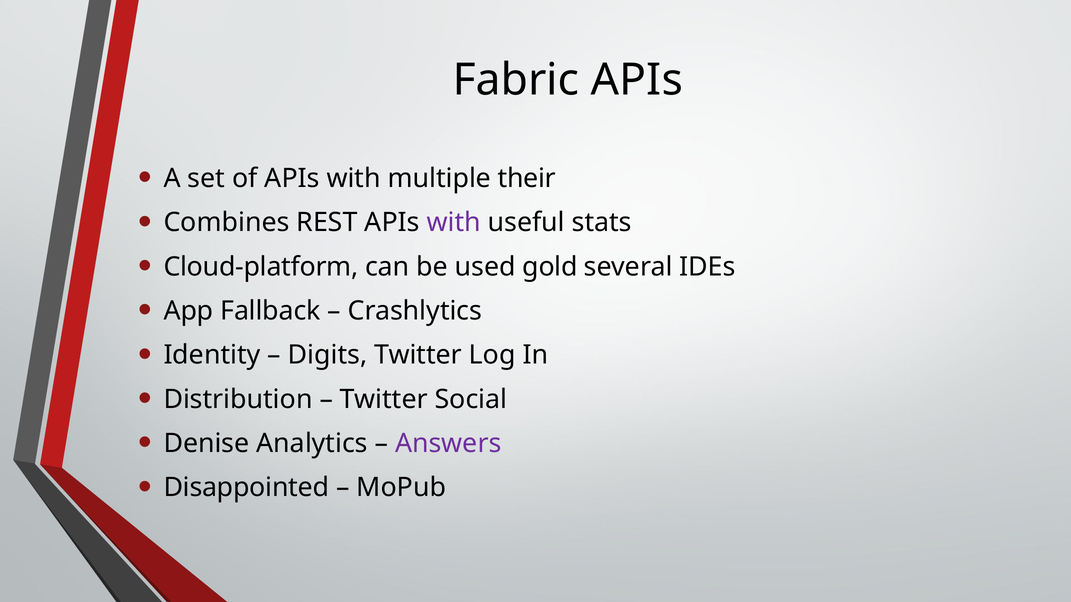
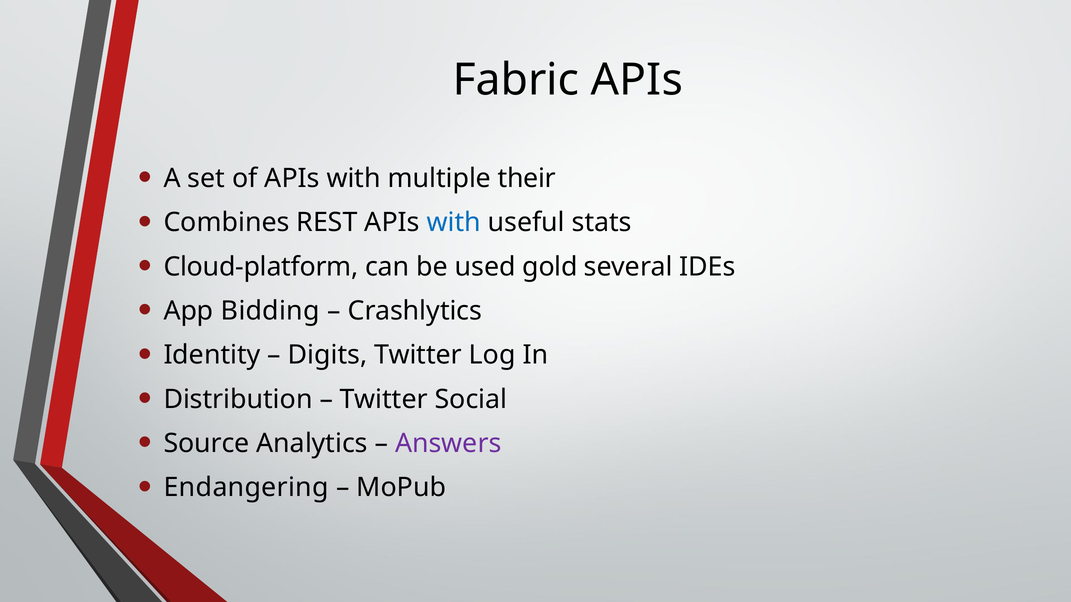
with colour: purple -> blue (454, 223)
Fallback: Fallback -> Bidding (270, 311)
Denise: Denise -> Source (206, 444)
Disappointed: Disappointed -> Endangering (246, 488)
